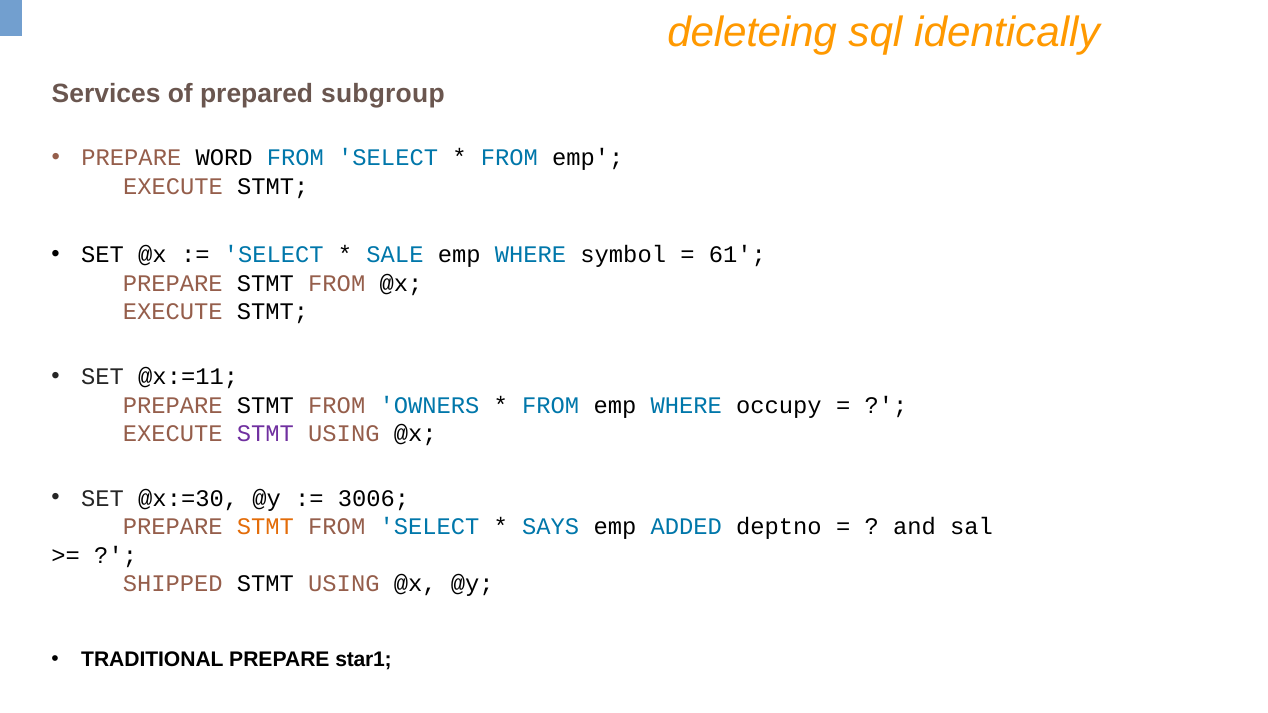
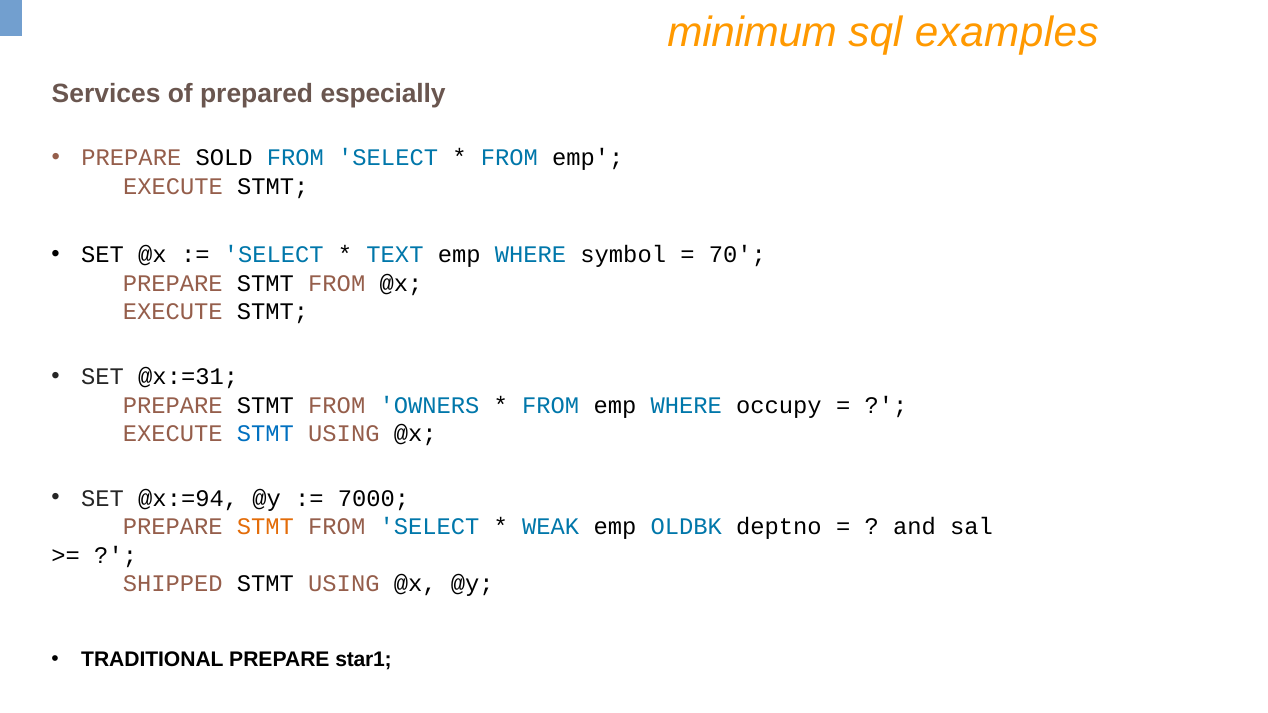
deleteing: deleteing -> minimum (752, 33)
identically: identically -> examples (1007, 33)
subgroup: subgroup -> especially (383, 94)
WORD: WORD -> SOLD (224, 158)
SALE: SALE -> TEXT (395, 255)
61: 61 -> 70 (737, 255)
@x:=11: @x:=11 -> @x:=31 (188, 377)
STMT colour: purple -> blue (265, 434)
@x:=30: @x:=30 -> @x:=94 (188, 498)
3006: 3006 -> 7000 (374, 498)
SAYS: SAYS -> WEAK (551, 527)
ADDED: ADDED -> OLDBK (686, 527)
